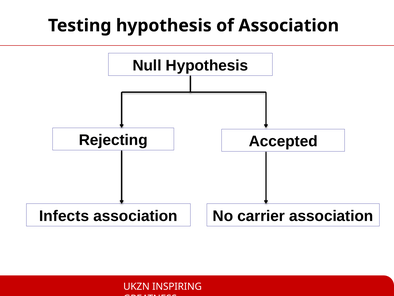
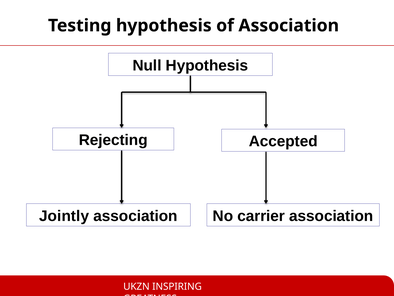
Infects: Infects -> Jointly (64, 216)
